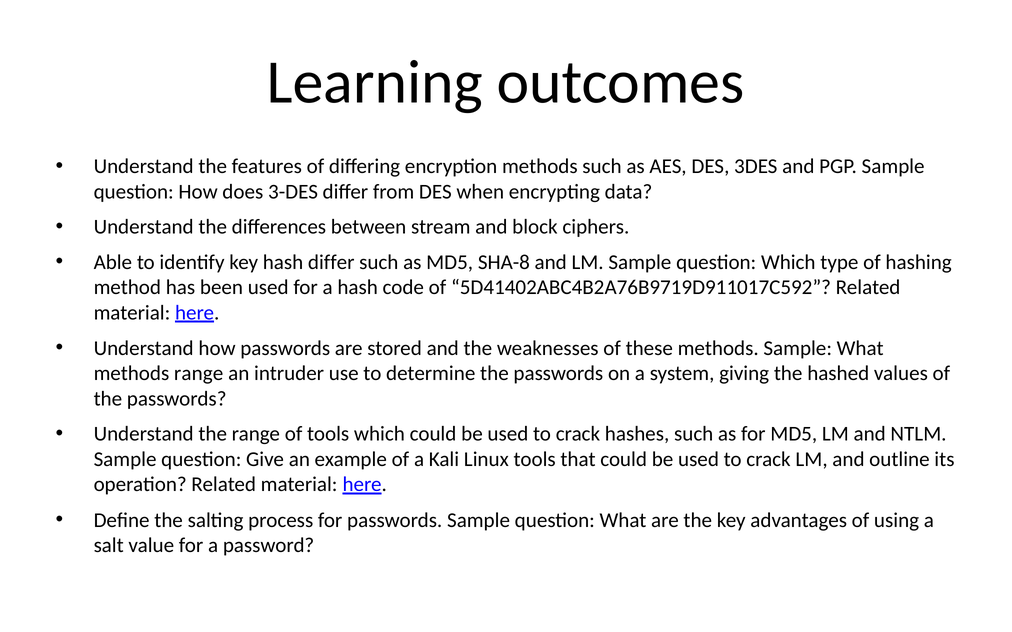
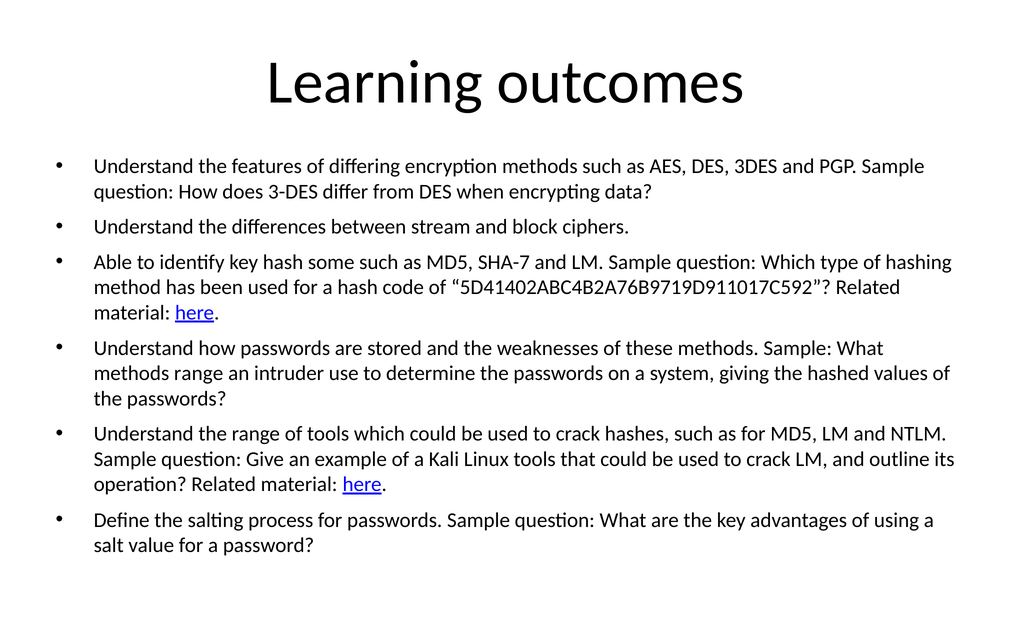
hash differ: differ -> some (331, 262)
SHA-8: SHA-8 -> SHA-7 (504, 262)
